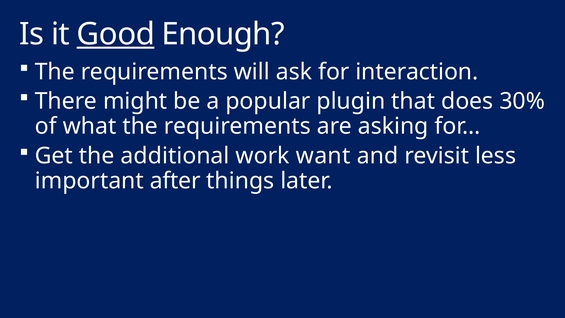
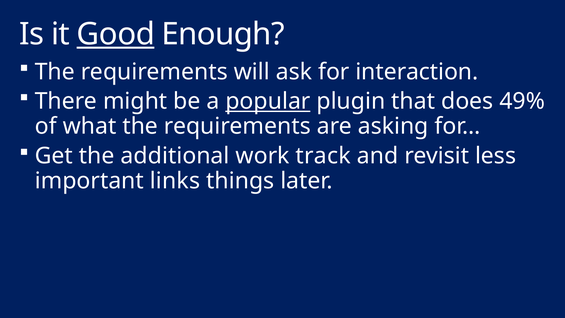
popular underline: none -> present (268, 101)
30%: 30% -> 49% (522, 101)
want: want -> track (323, 156)
after: after -> links (175, 181)
